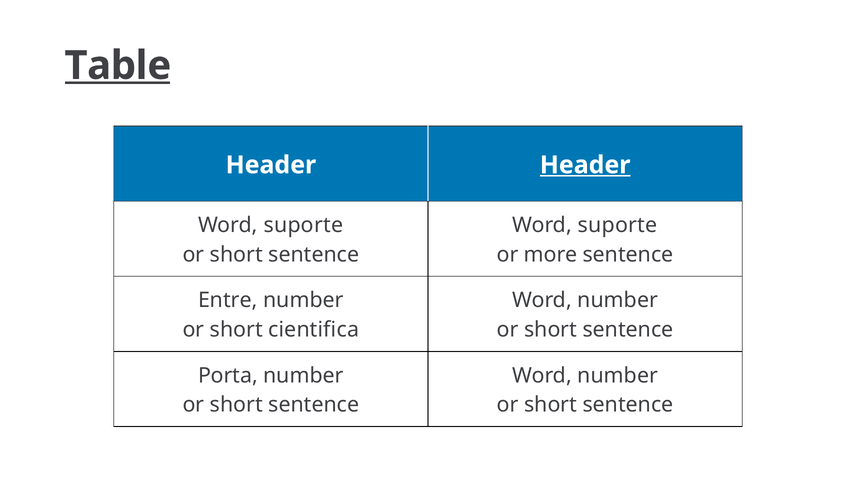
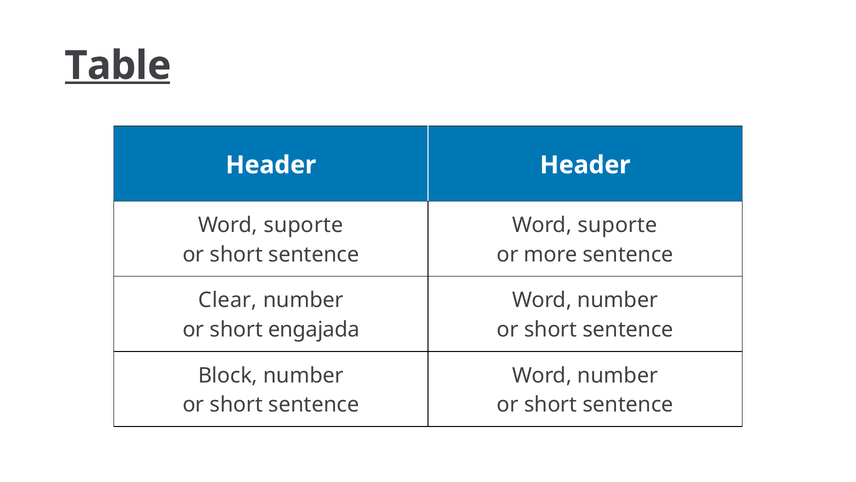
Header underline: present -> none (585, 165)
Entre: Entre -> Clear (228, 300)
cientifica: cientifica -> engajada (314, 329)
Porta: Porta -> Block (228, 375)
